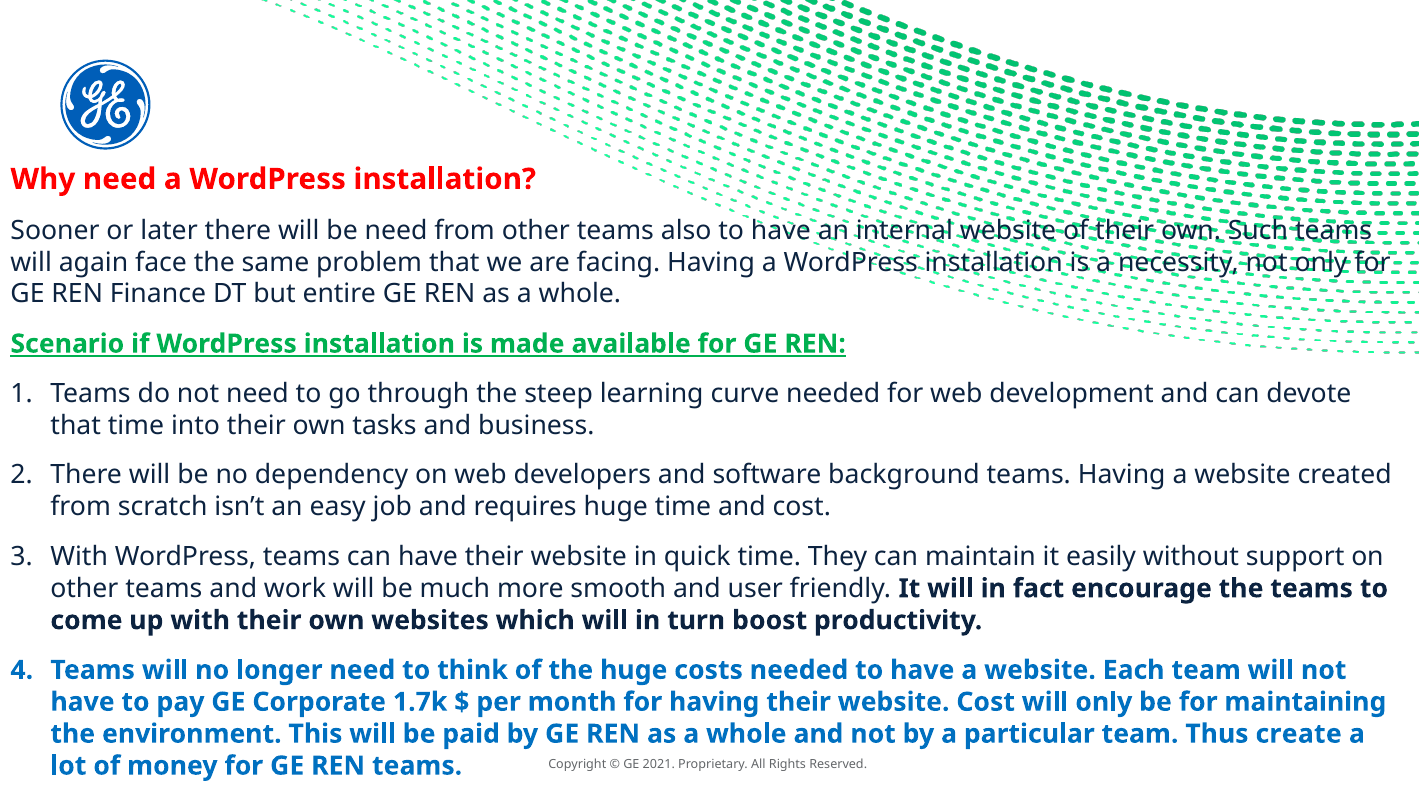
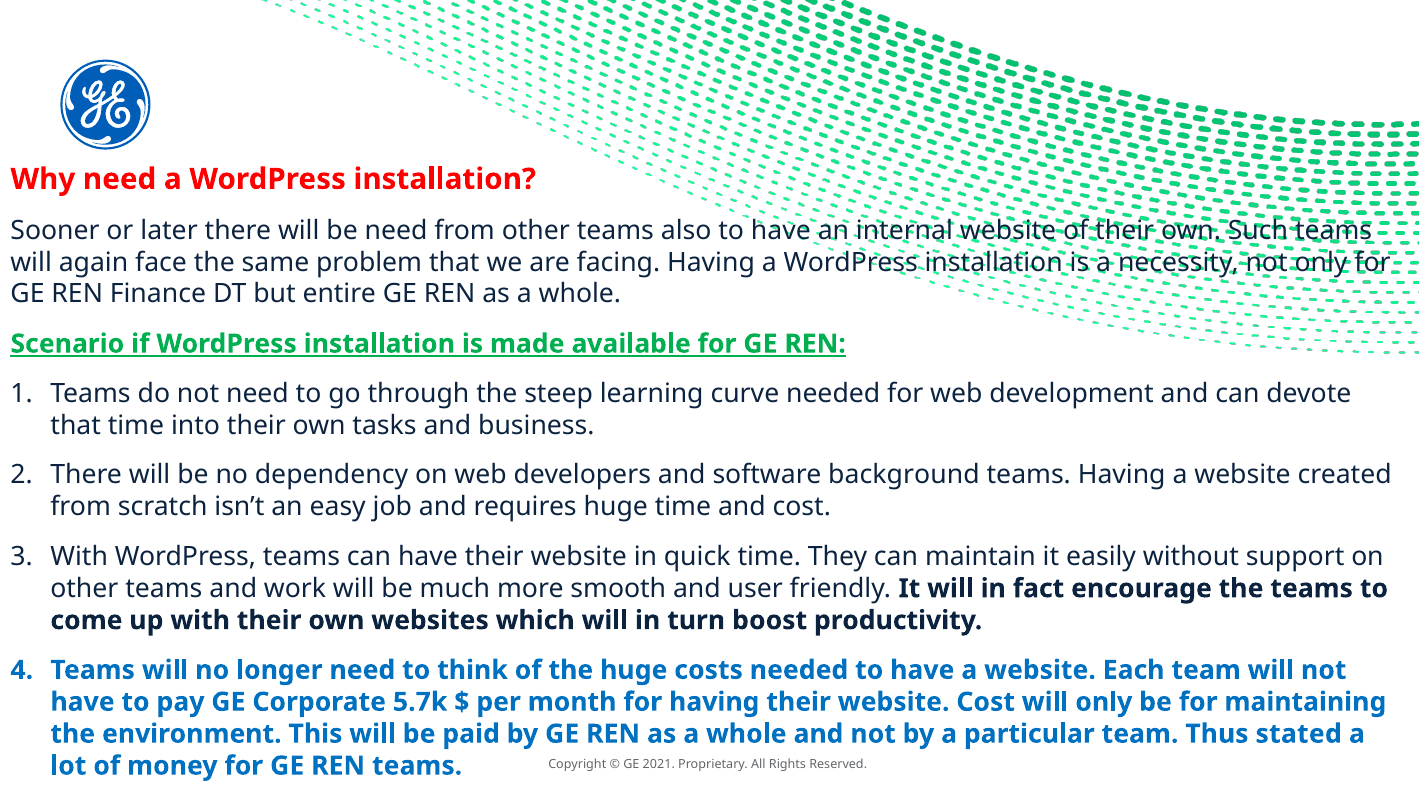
1.7k: 1.7k -> 5.7k (420, 702)
create: create -> stated (1299, 734)
